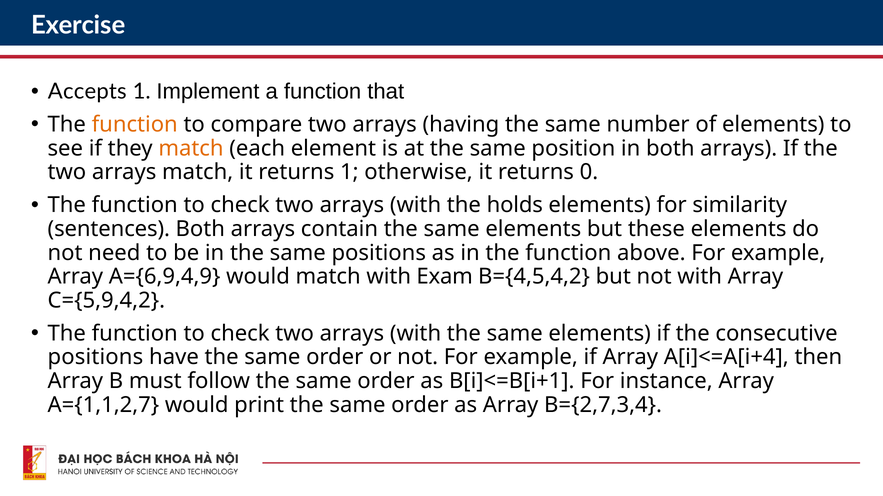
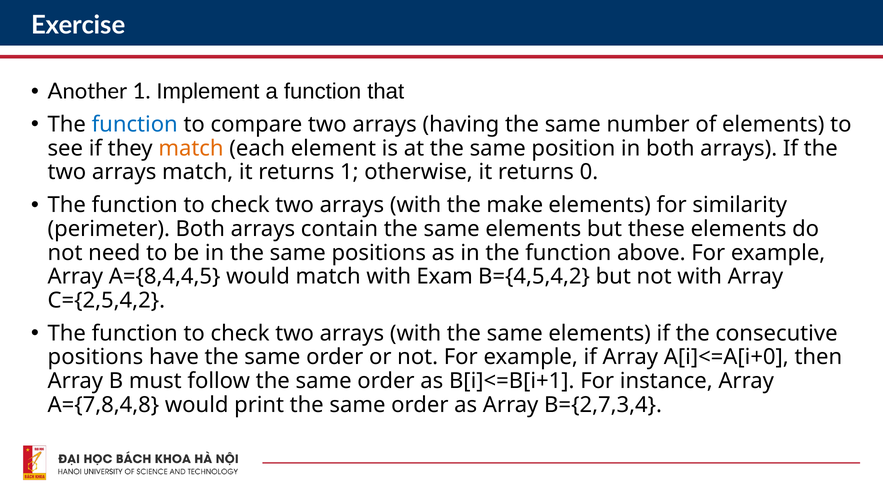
Accepts: Accepts -> Another (87, 92)
function colour: orange -> blue (135, 125)
holds: holds -> make (515, 205)
sentences: sentences -> perimeter (109, 229)
A={6,9,4,9: A={6,9,4,9 -> A={8,4,4,5 (165, 277)
C={5,9,4,2: C={5,9,4,2 -> C={2,5,4,2 (106, 301)
A[i]<=A[i+4: A[i]<=A[i+4 -> A[i]<=A[i+0 (726, 358)
A={1,1,2,7: A={1,1,2,7 -> A={7,8,4,8 (103, 405)
